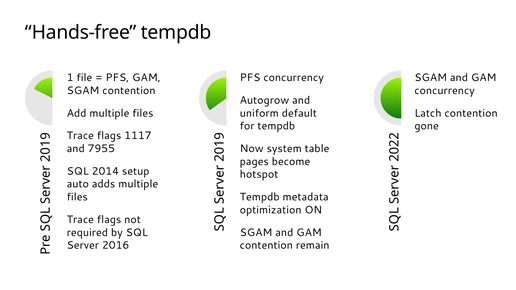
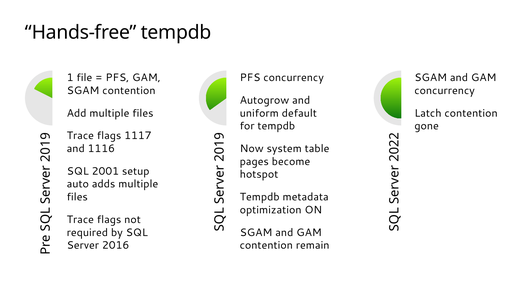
7955: 7955 -> 1116 (101, 149)
2014: 2014 -> 2001 (105, 171)
